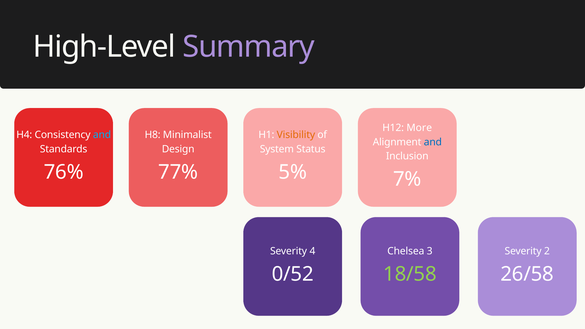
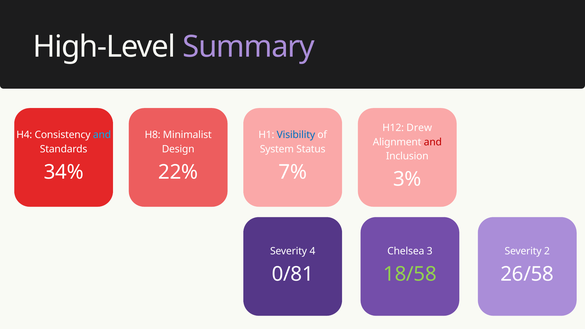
More: More -> Drew (419, 128)
Visibility colour: orange -> blue (296, 135)
and colour: blue -> red (433, 142)
76%: 76% -> 34% (64, 172)
77%: 77% -> 22% (178, 172)
5%: 5% -> 7% (293, 172)
7%: 7% -> 3% (407, 179)
0/52: 0/52 -> 0/81 (293, 274)
